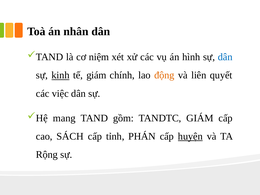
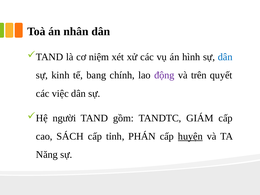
kinh underline: present -> none (60, 75)
tế giám: giám -> bang (96, 75)
động colour: orange -> purple (164, 75)
liên: liên -> trên (199, 75)
mang: mang -> người (64, 118)
Rộng: Rộng -> Năng (47, 155)
